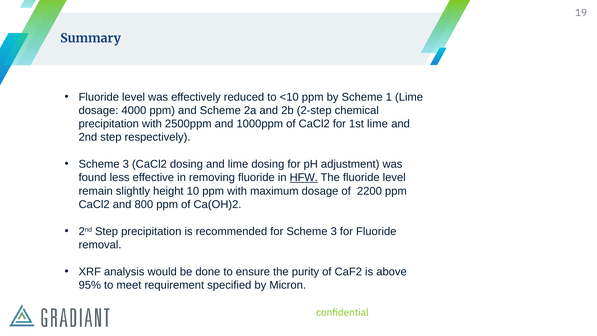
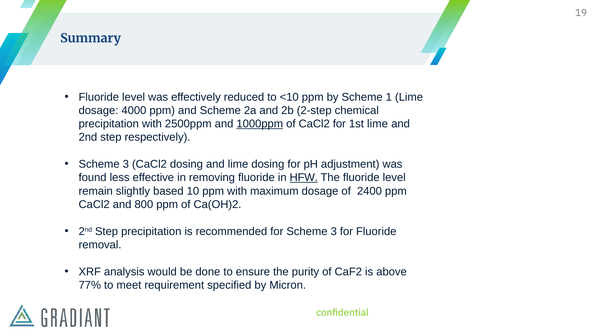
1000ppm underline: none -> present (260, 124)
height: height -> based (168, 191)
2200: 2200 -> 2400 (369, 191)
95%: 95% -> 77% (90, 285)
